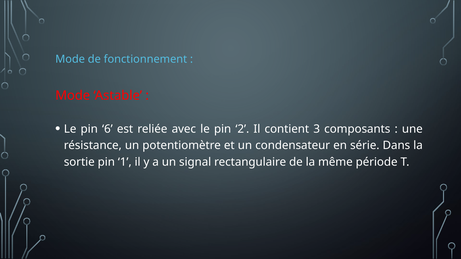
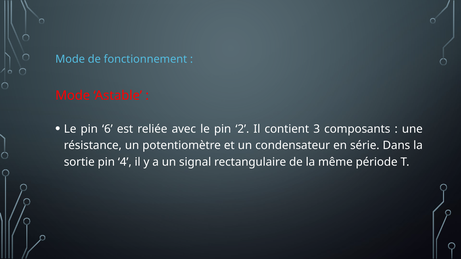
1: 1 -> 4 (125, 162)
